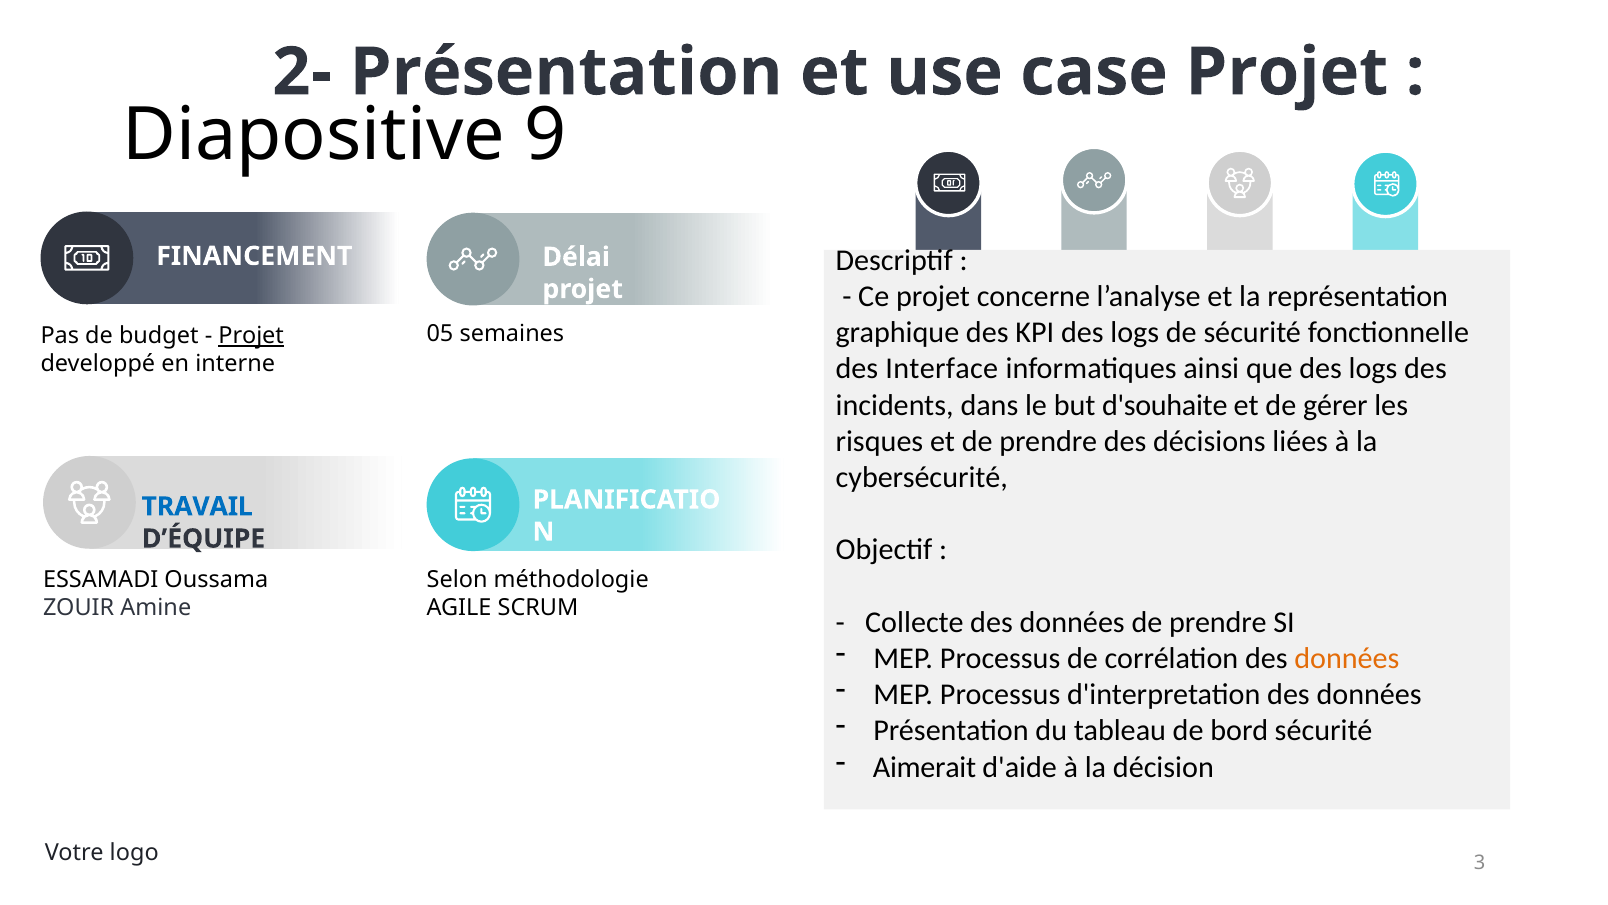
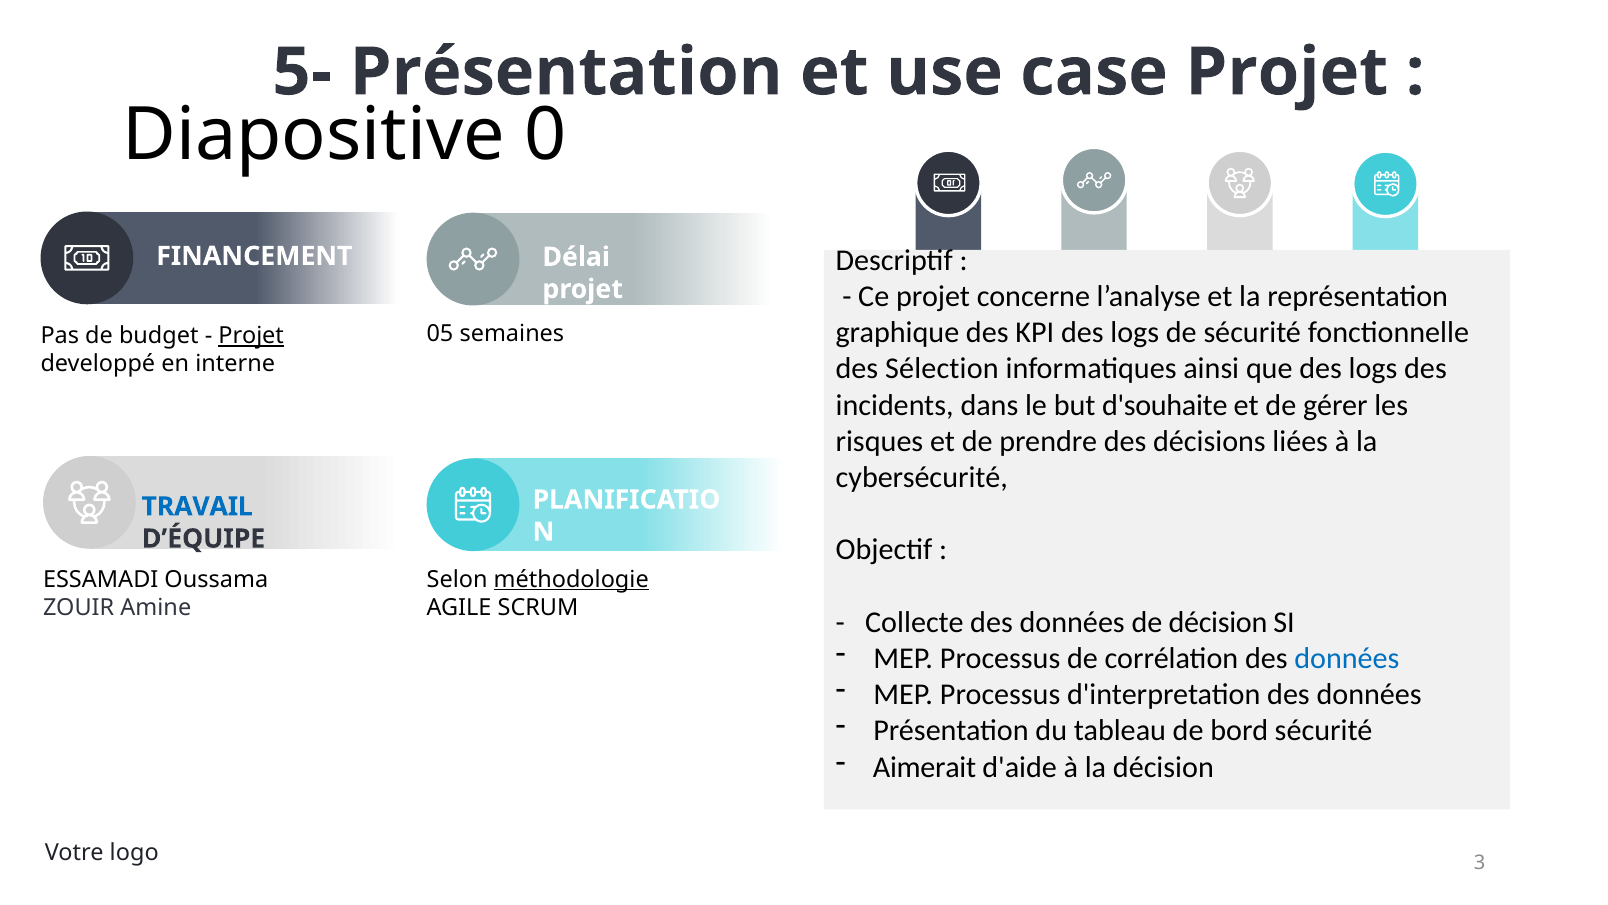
2-: 2- -> 5- (302, 72)
9: 9 -> 0 (545, 135)
Interface: Interface -> Sélection (942, 369)
méthodologie underline: none -> present (571, 579)
données de prendre: prendre -> décision (1218, 622)
données colour: orange -> blue (1347, 658)
